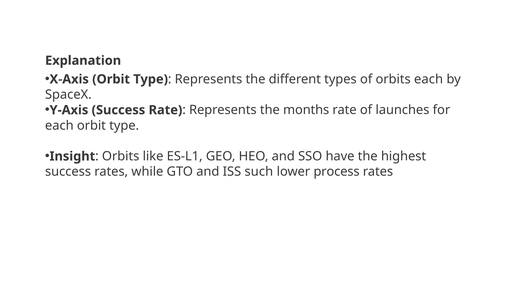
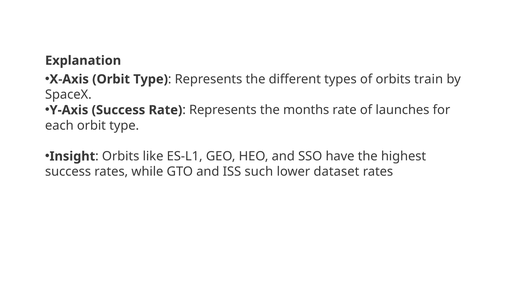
orbits each: each -> train (429, 79)
process: process -> dataset (336, 172)
